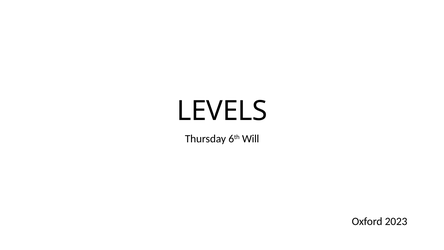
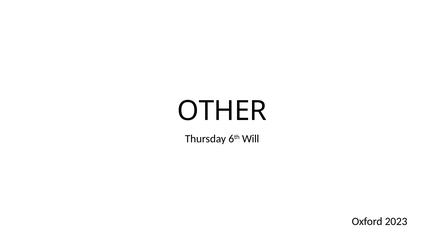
LEVELS: LEVELS -> OTHER (222, 111)
